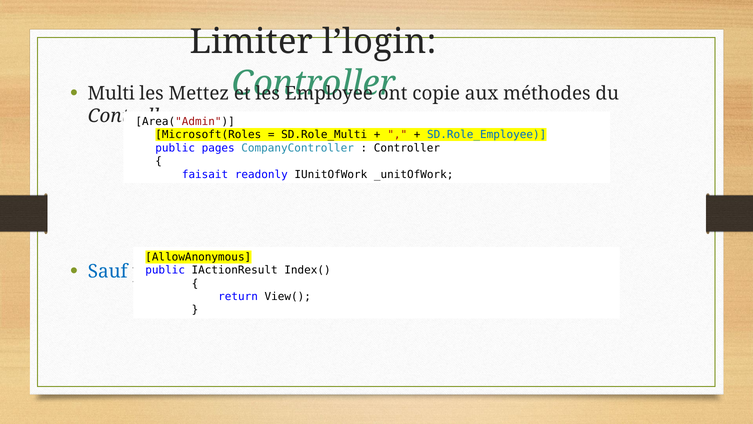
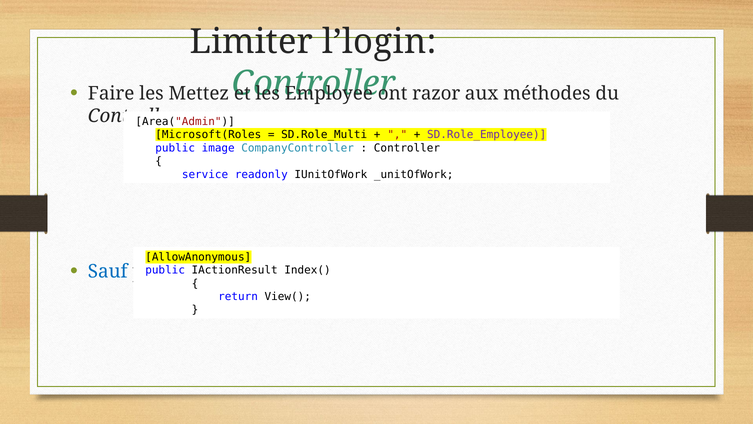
Multi: Multi -> Faire (111, 93)
copie: copie -> razor (436, 93)
SD.Role_Employee colour: blue -> purple (487, 135)
pages: pages -> image (218, 148)
faisait: faisait -> service (205, 174)
